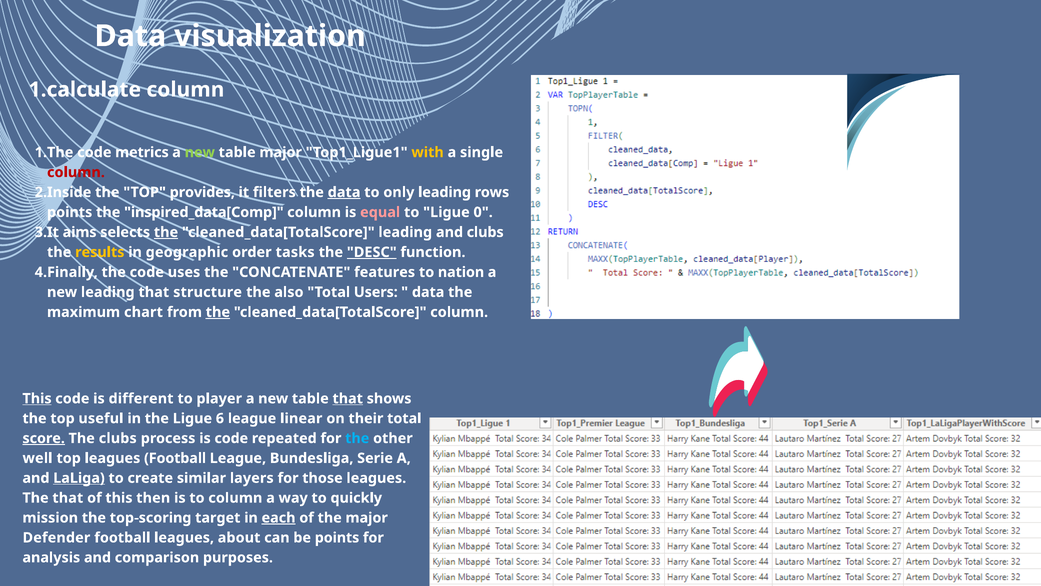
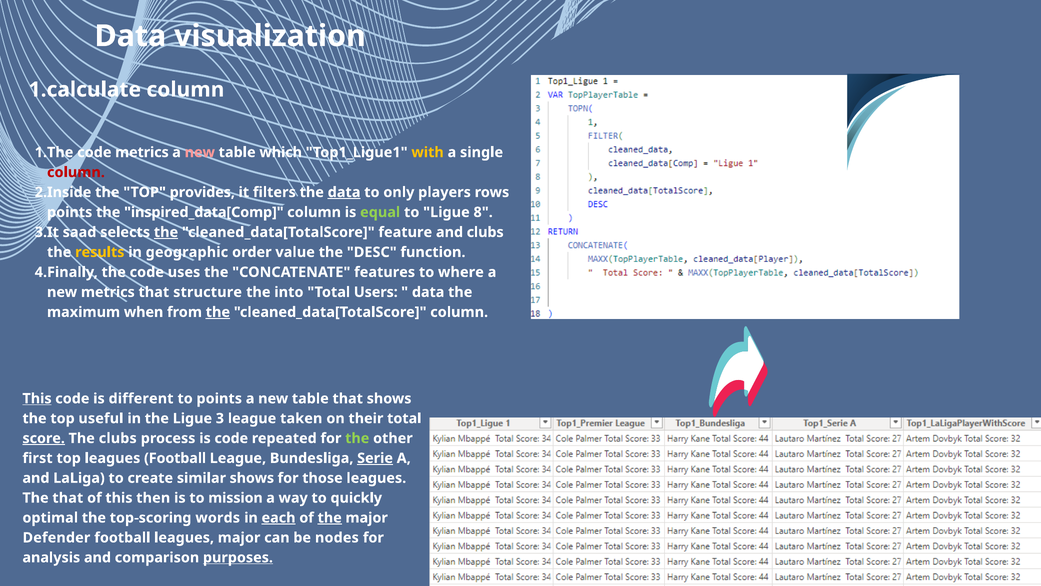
new colour: light green -> pink (200, 152)
table major: major -> which (281, 152)
only leading: leading -> players (445, 192)
equal colour: pink -> light green (380, 212)
0: 0 -> 8 (483, 212)
aims: aims -> saad (80, 232)
cleaned_data[TotalScore leading: leading -> feature (405, 232)
tasks: tasks -> value (295, 252)
DESC underline: present -> none (372, 252)
nation: nation -> where (461, 272)
new leading: leading -> metrics (108, 292)
also: also -> into (289, 292)
chart: chart -> when (144, 312)
to player: player -> points (219, 398)
that underline: present -> none (348, 398)
6: 6 -> 3 (220, 418)
linear: linear -> taken (301, 418)
the colour: light blue -> light green (357, 438)
well: well -> first (38, 458)
Serie underline: none -> present (375, 458)
LaLiga underline: present -> none (79, 478)
similar layers: layers -> shows (252, 478)
to column: column -> mission (235, 498)
mission: mission -> optimal (50, 517)
target: target -> words (218, 517)
the underline: none -> present (330, 517)
leagues about: about -> major (239, 537)
be points: points -> nodes (337, 537)
purposes underline: none -> present (238, 557)
